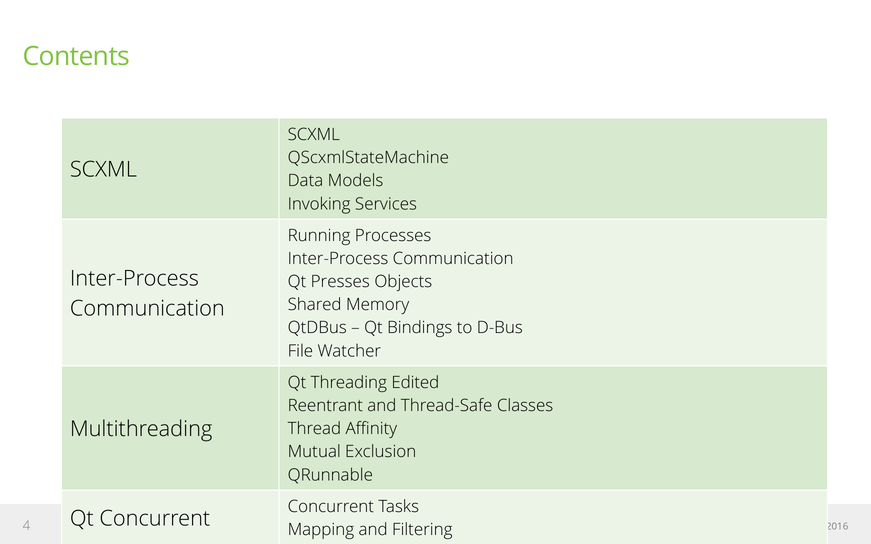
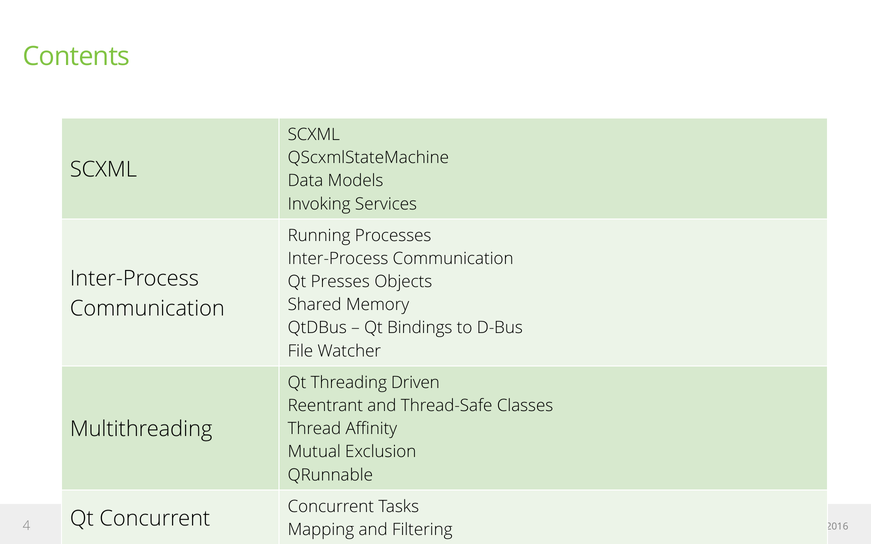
Edited: Edited -> Driven (415, 383)
